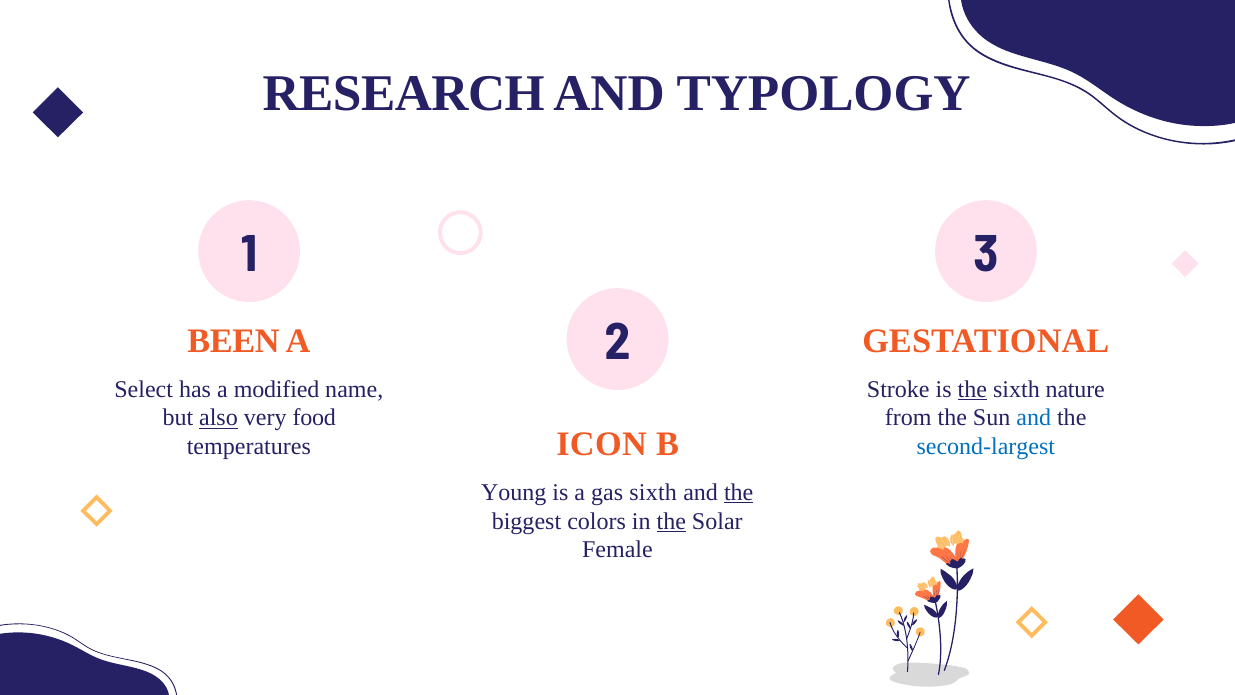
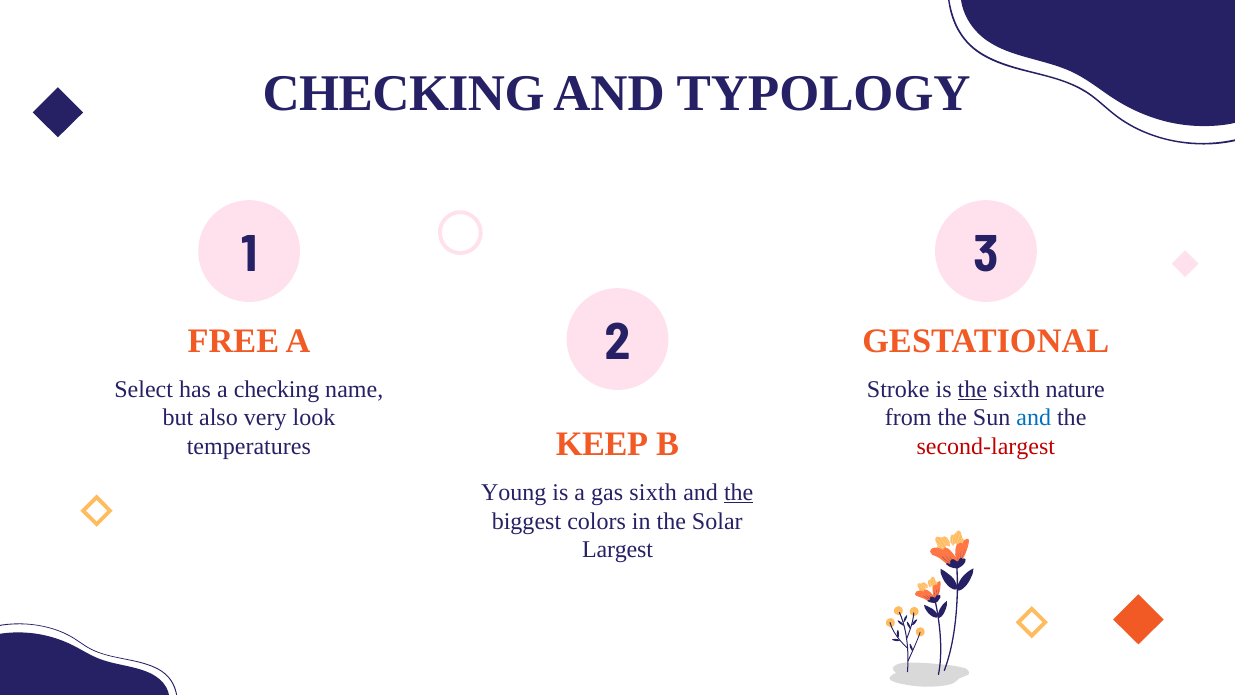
RESEARCH: RESEARCH -> CHECKING (404, 94)
BEEN: BEEN -> FREE (233, 341)
a modified: modified -> checking (277, 389)
also underline: present -> none (219, 418)
food: food -> look (314, 418)
ICON: ICON -> KEEP (602, 444)
second-largest colour: blue -> red (986, 447)
the underline: present -> none (671, 521)
Female: Female -> Largest (618, 550)
